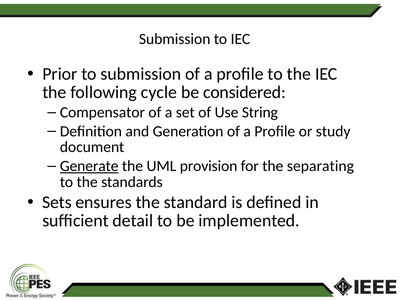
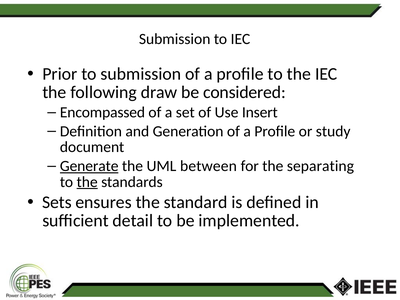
cycle: cycle -> draw (159, 92)
Compensator: Compensator -> Encompassed (102, 112)
String: String -> Insert (260, 112)
provision: provision -> between (208, 166)
the underline: none -> present (87, 182)
